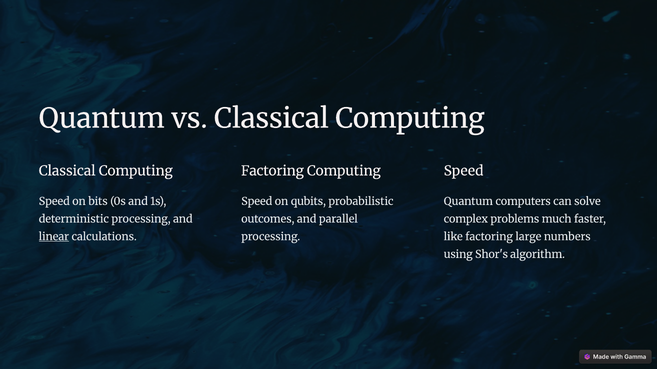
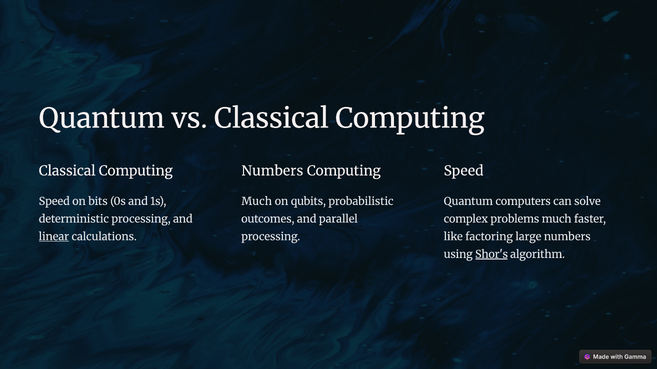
Factoring: Factoring -> Numbers (272, 171)
Speed: Speed -> Much (257, 202)
Shor's underline: none -> present (492, 255)
